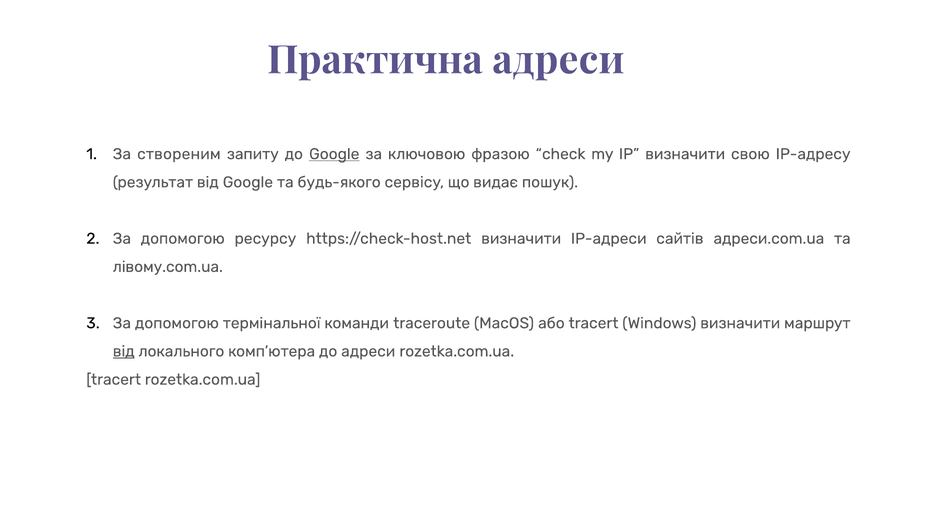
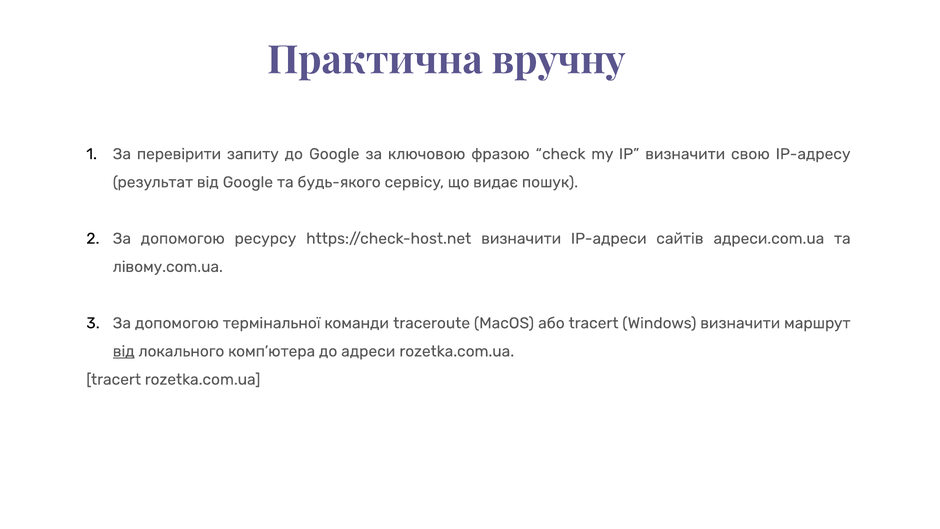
Практична адреси: адреси -> вручну (559, 60)
створеним: створеним -> перевірити (179, 154)
Google underline: present -> none (334, 154)
